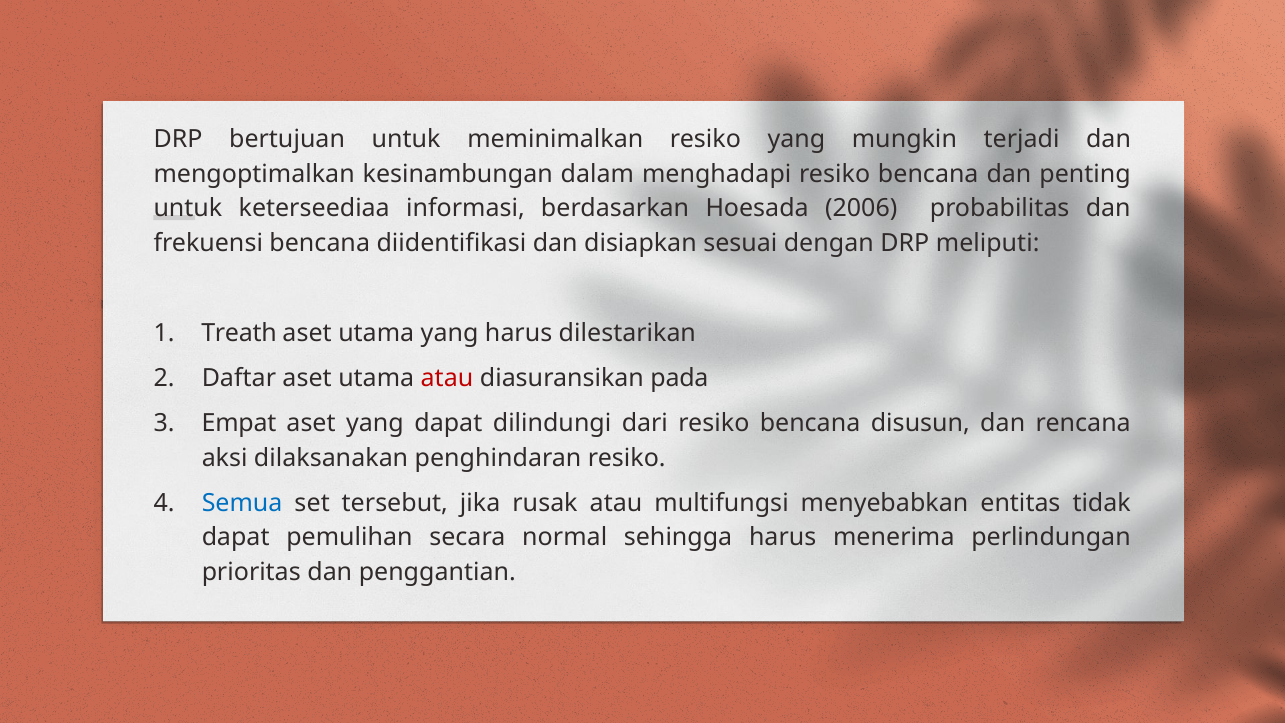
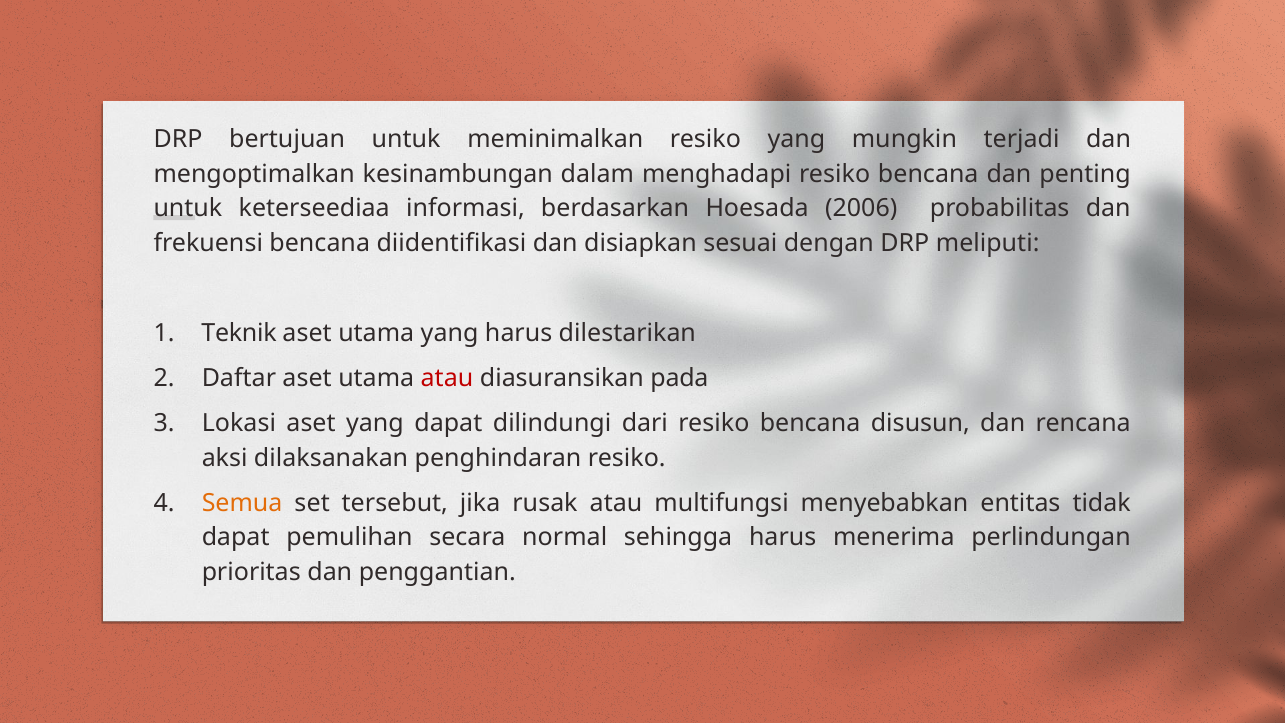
Treath: Treath -> Teknik (239, 333)
Empat: Empat -> Lokasi (239, 423)
Semua colour: blue -> orange (242, 503)
